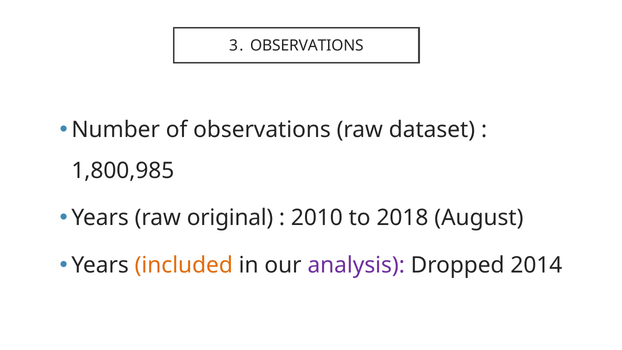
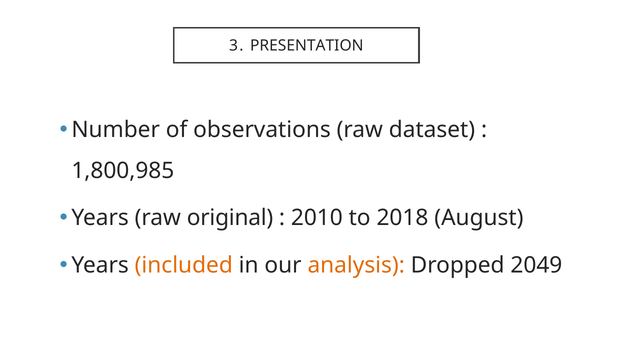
3 OBSERVATIONS: OBSERVATIONS -> PRESENTATION (307, 45)
analysis colour: purple -> orange (356, 265)
2014: 2014 -> 2049 (536, 265)
